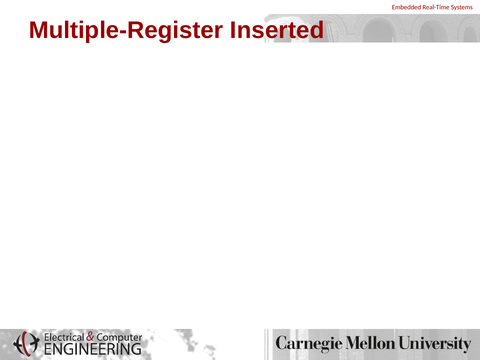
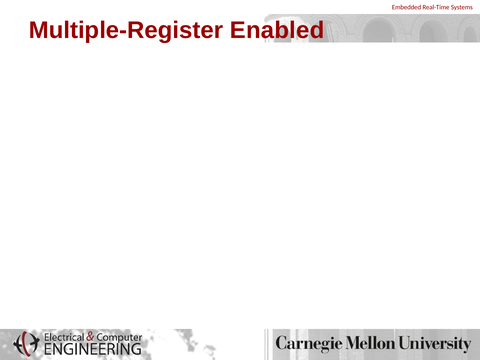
Inserted: Inserted -> Enabled (277, 30)
